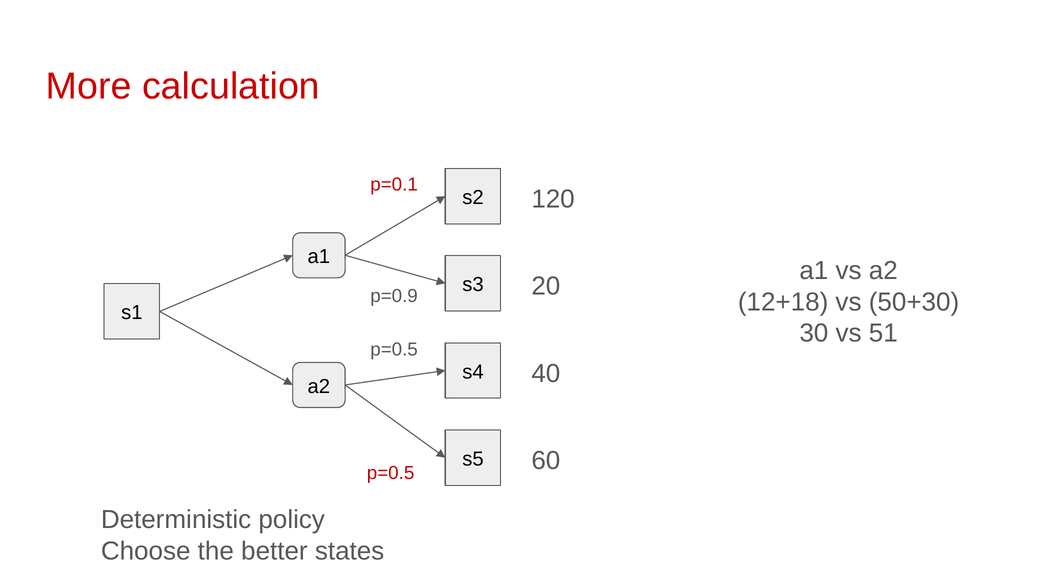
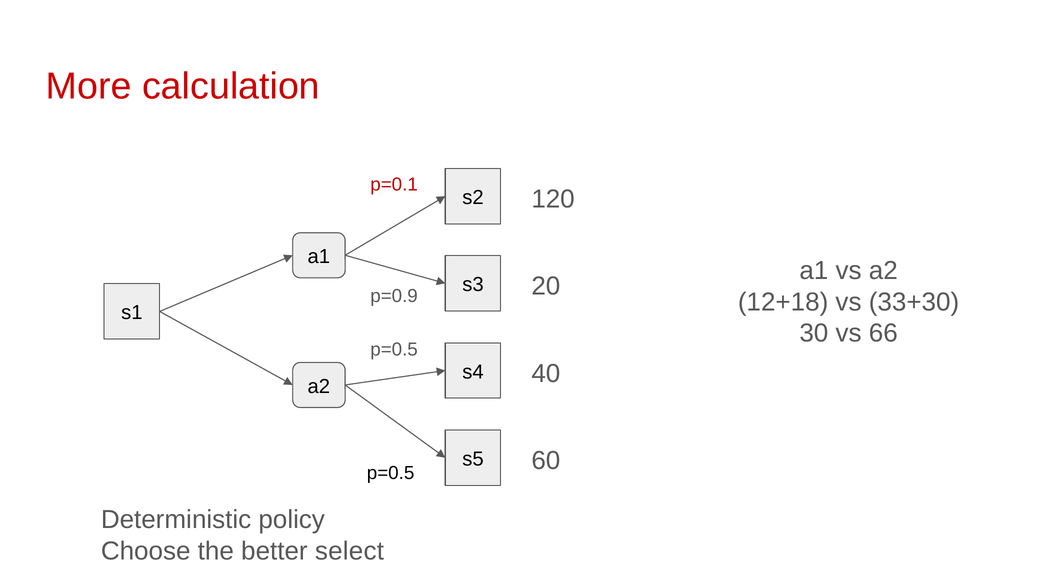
50+30: 50+30 -> 33+30 (914, 302)
51: 51 -> 66 (883, 333)
p=0.5 colour: red -> black (391, 473)
states: states -> select (349, 551)
